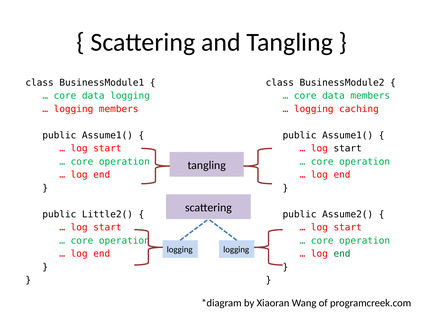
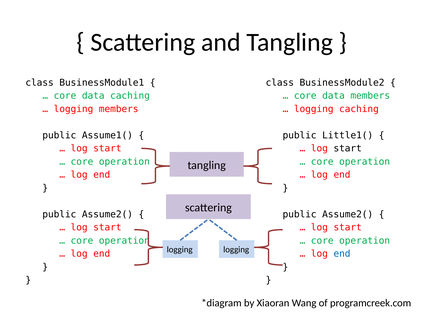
data logging: logging -> caching (130, 96)
Assume1(: Assume1( -> Little1( (348, 135)
Little2(: Little2( -> Assume2( (107, 214)
end colour: green -> blue (342, 254)
